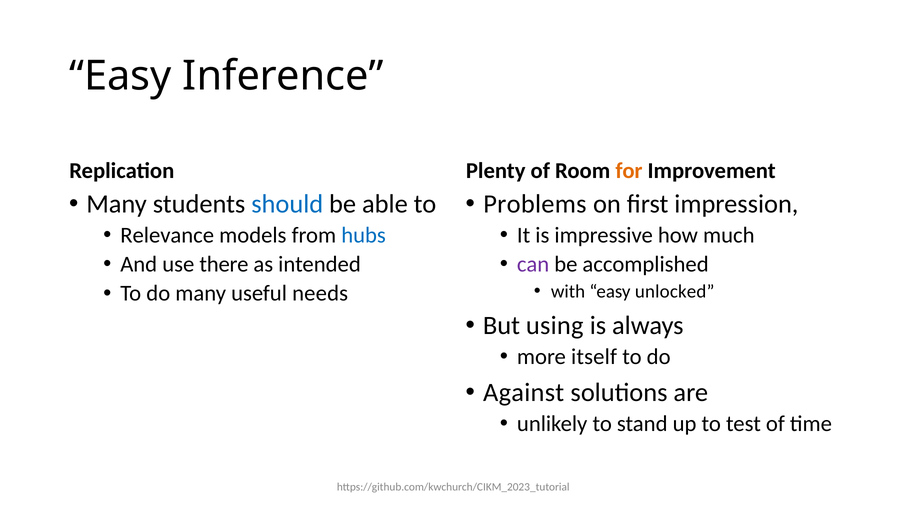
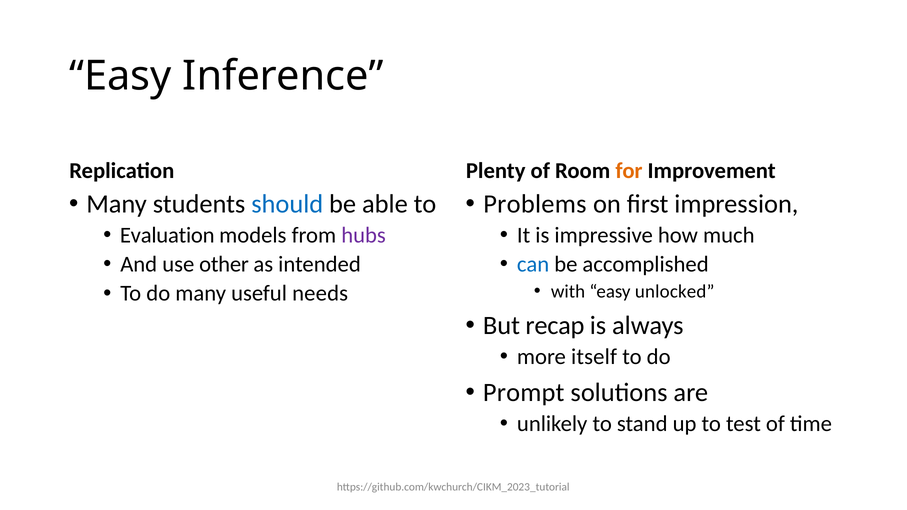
Relevance: Relevance -> Evaluation (167, 235)
hubs colour: blue -> purple (364, 235)
there: there -> other (224, 264)
can colour: purple -> blue (533, 264)
using: using -> recap (555, 325)
Against: Against -> Prompt (524, 393)
